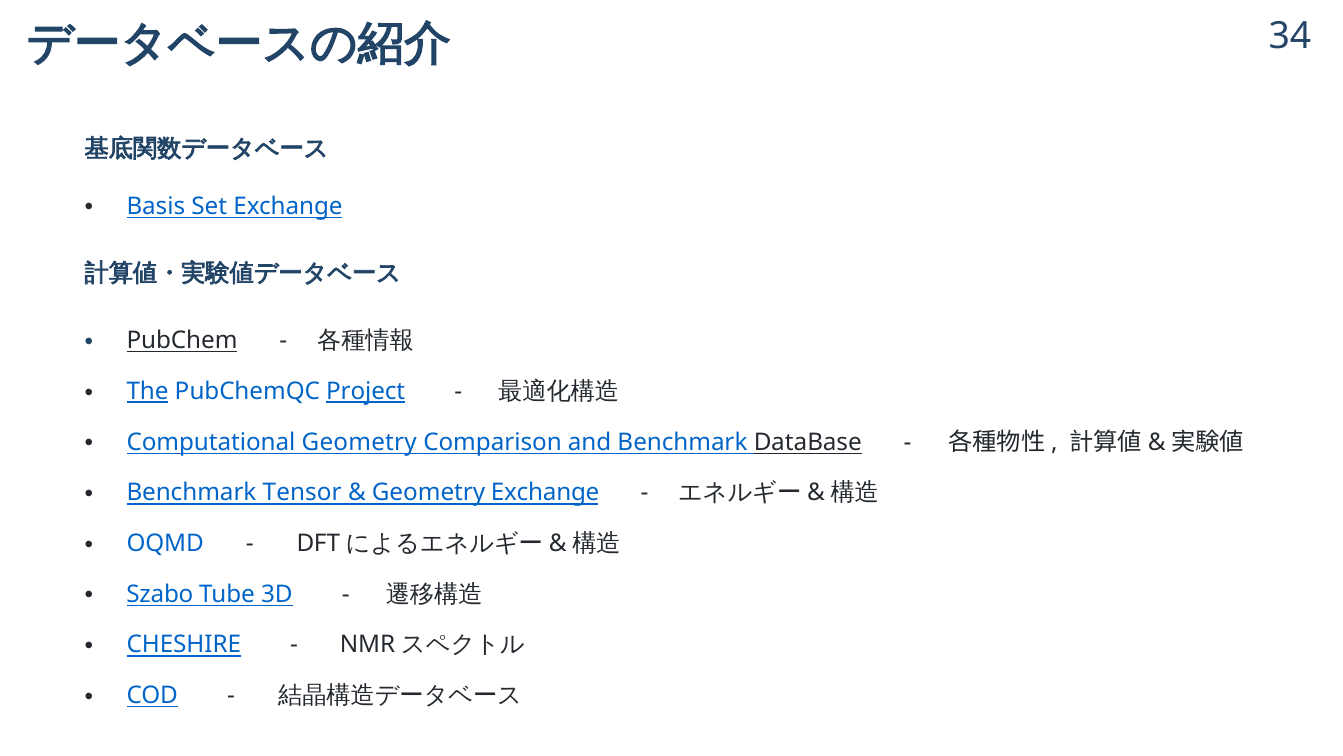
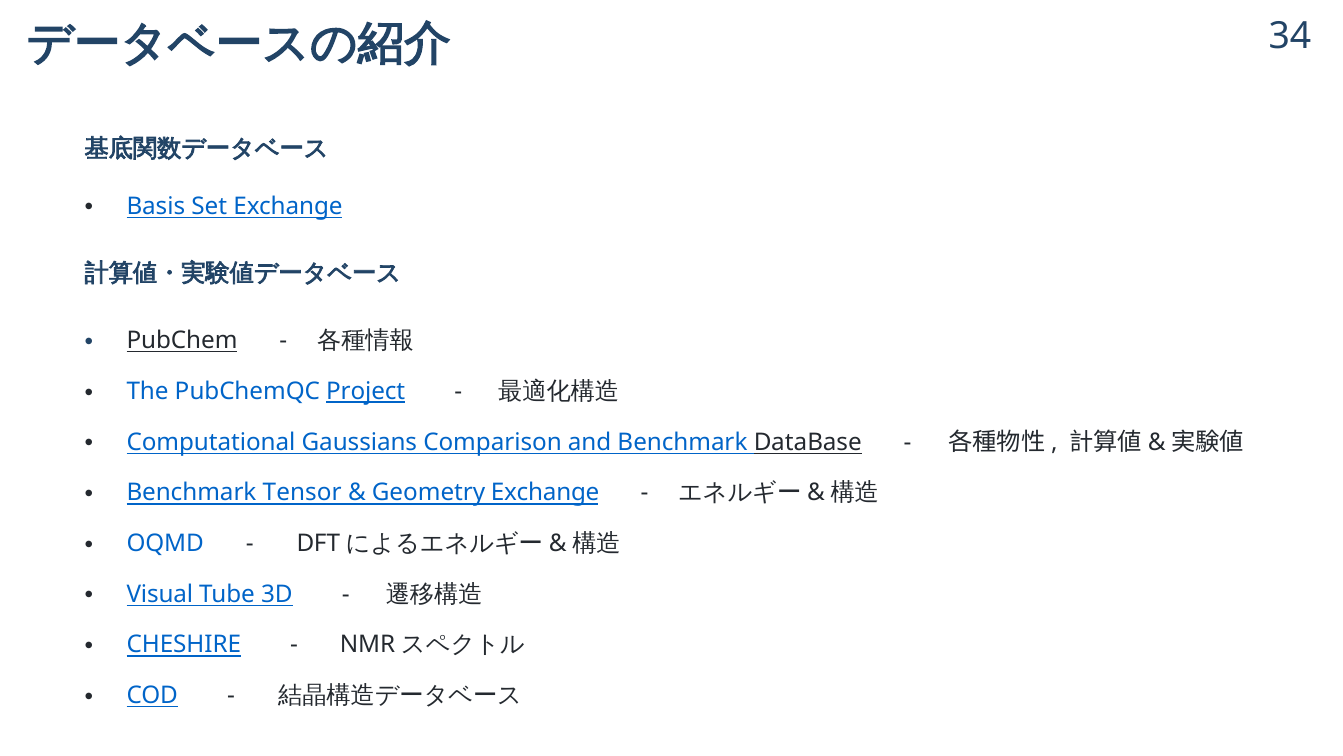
The underline: present -> none (148, 391)
Computational Geometry: Geometry -> Gaussians (359, 442)
Szabo: Szabo -> Visual (160, 594)
